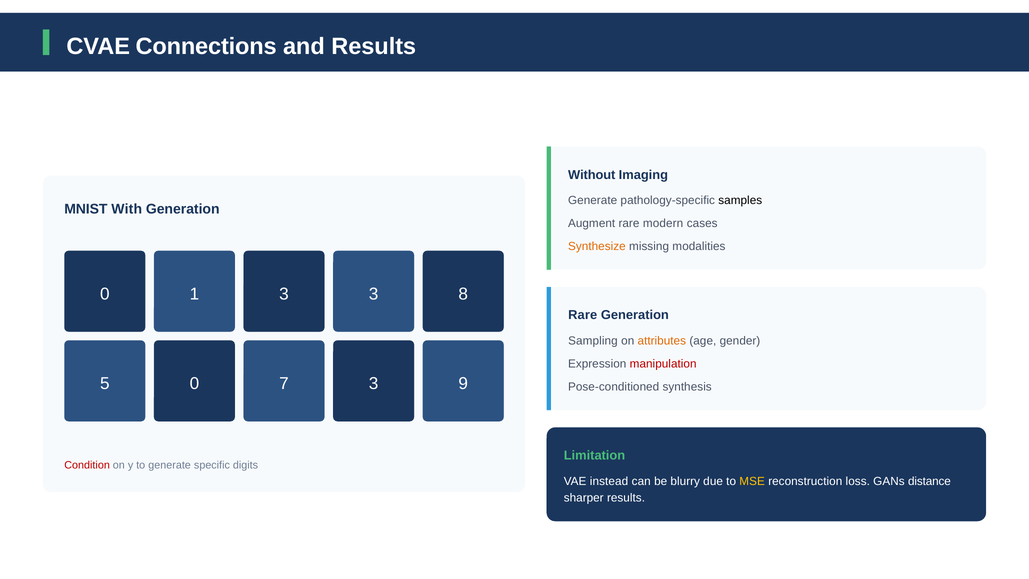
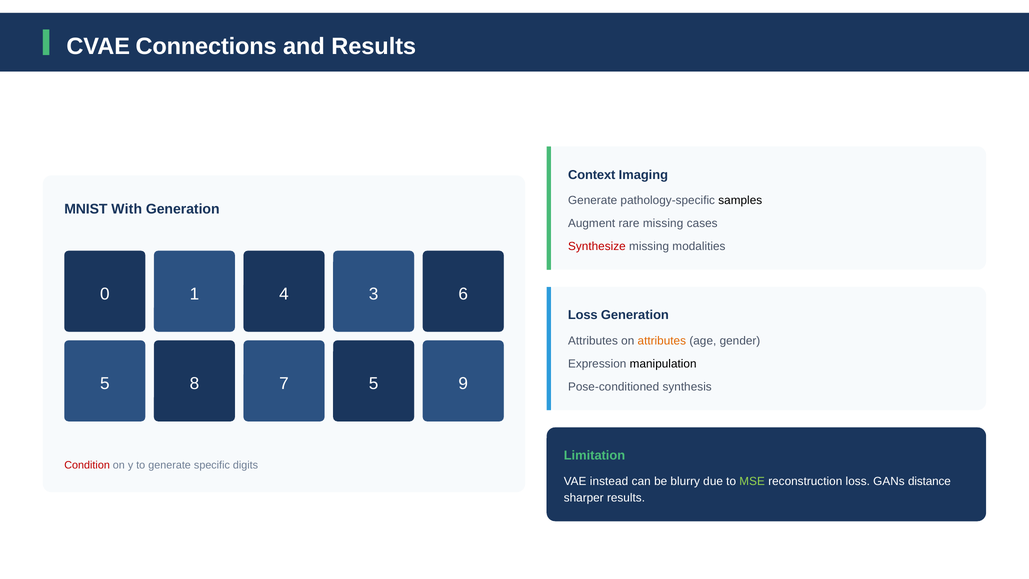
Without: Without -> Context (592, 175)
rare modern: modern -> missing (663, 223)
Synthesize colour: orange -> red (597, 246)
1 3: 3 -> 4 (284, 294)
8: 8 -> 6 (463, 294)
Rare: Rare -> Loss (583, 315)
Sampling: Sampling -> Attributes (593, 341)
manipulation colour: red -> black (663, 364)
5 0: 0 -> 8 (194, 384)
7 3: 3 -> 5 (374, 384)
MSE colour: yellow -> light green (752, 481)
